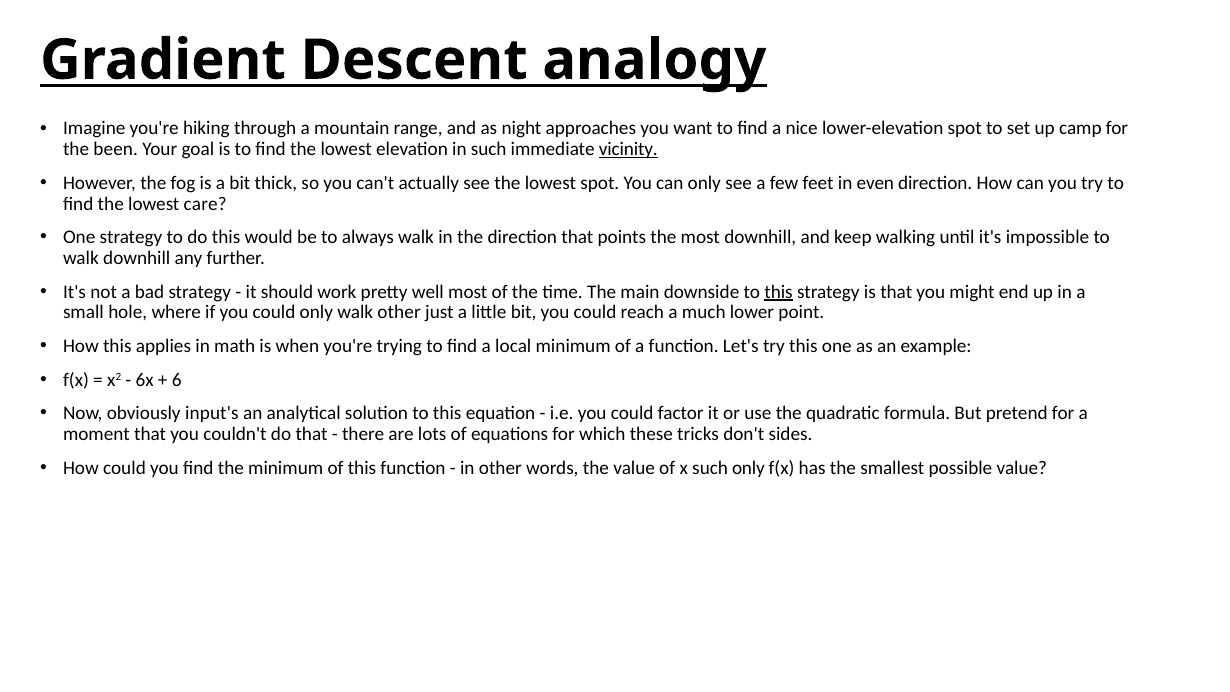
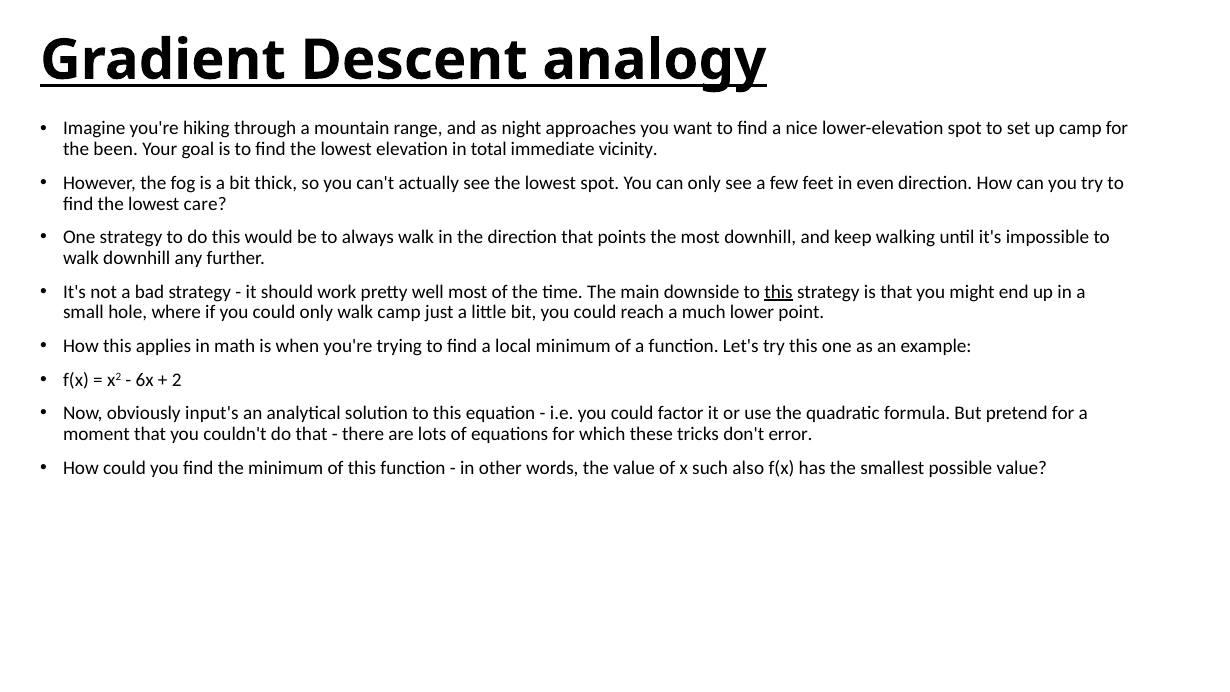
in such: such -> total (489, 149)
vicinity underline: present -> none (628, 149)
walk other: other -> camp (399, 313)
6: 6 -> 2 (177, 380)
sides: sides -> error (791, 434)
such only: only -> also (748, 468)
